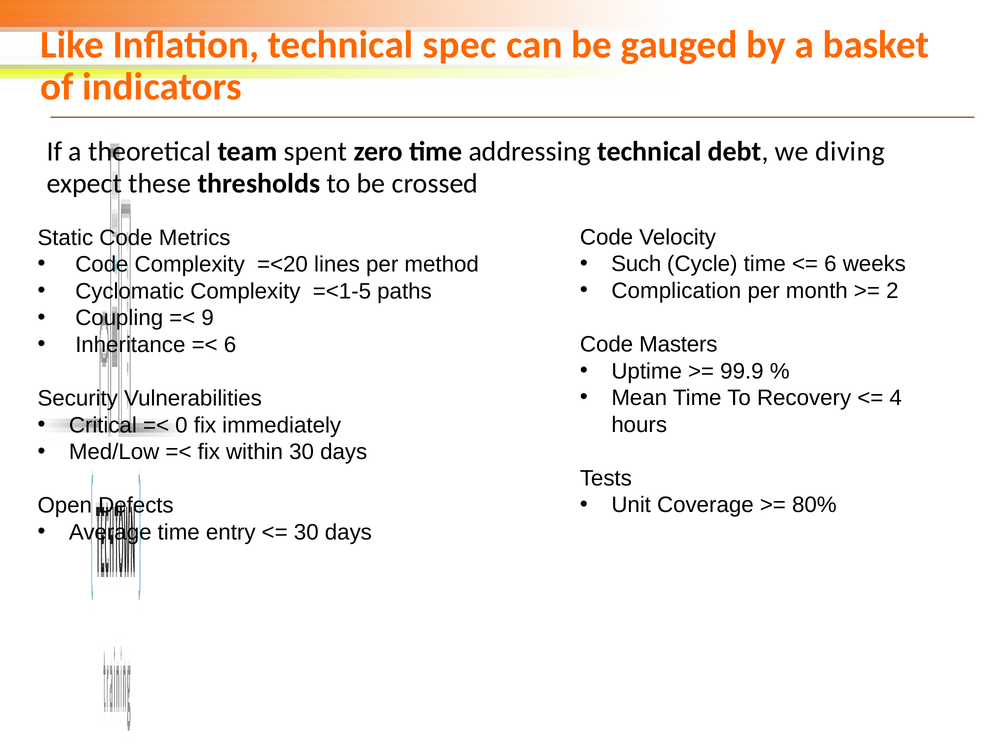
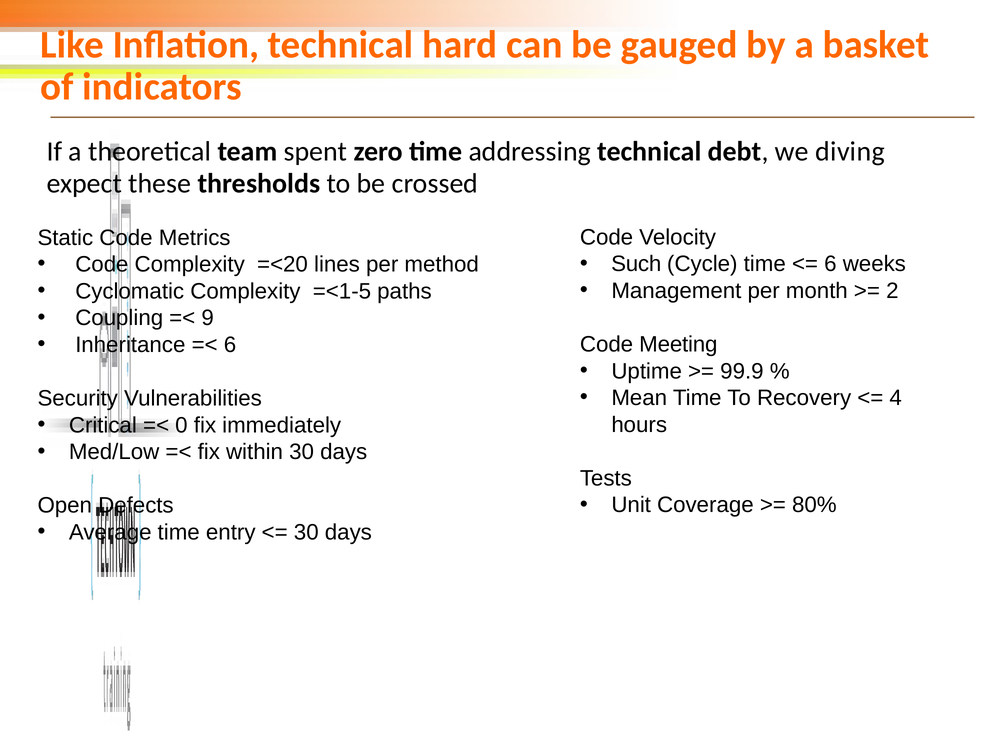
spec: spec -> hard (460, 45)
Complication: Complication -> Management (676, 291)
Masters: Masters -> Meeting (678, 345)
